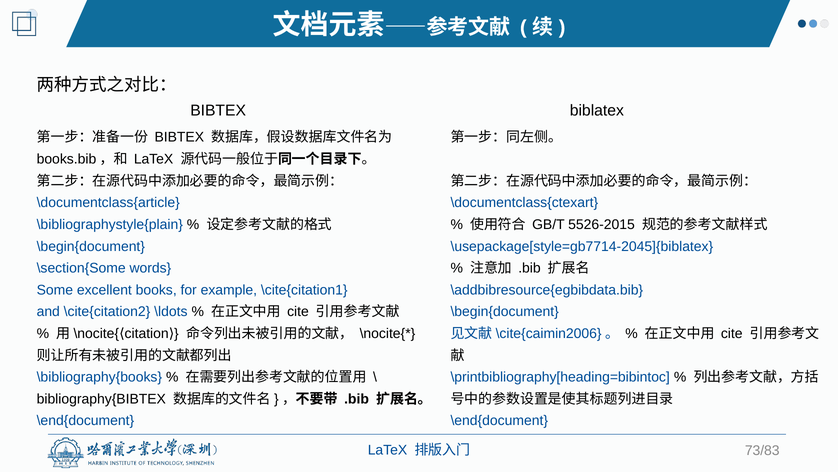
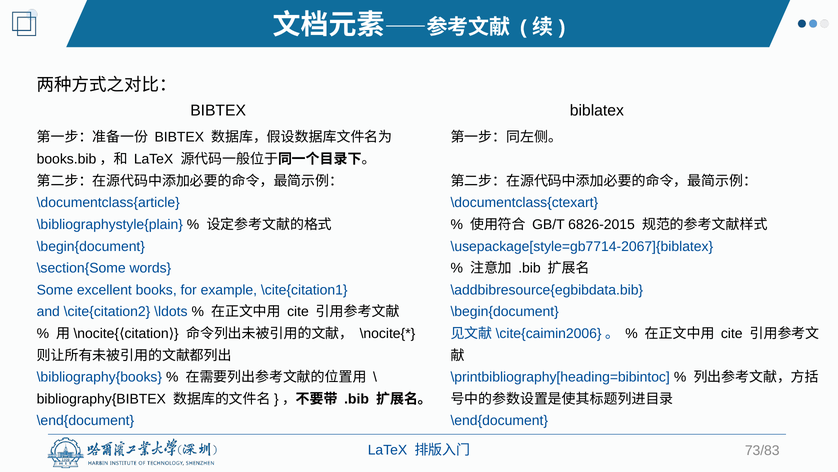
5526-2015: 5526-2015 -> 6826-2015 (601, 224)
\usepackage[style=gb7714-2045]{biblatex: \usepackage[style=gb7714-2045]{biblatex -> \usepackage[style=gb7714-2067]{biblatex (582, 246)
